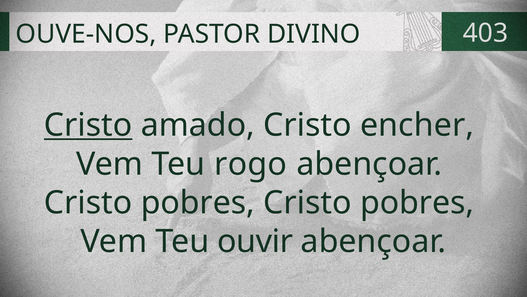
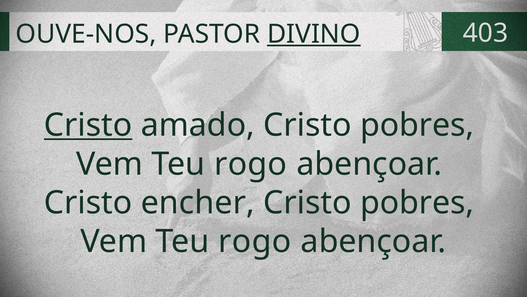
DIVINO underline: none -> present (314, 34)
amado Cristo encher: encher -> pobres (417, 125)
pobres: pobres -> encher (198, 202)
ouvir: ouvir -> rogo (255, 241)
